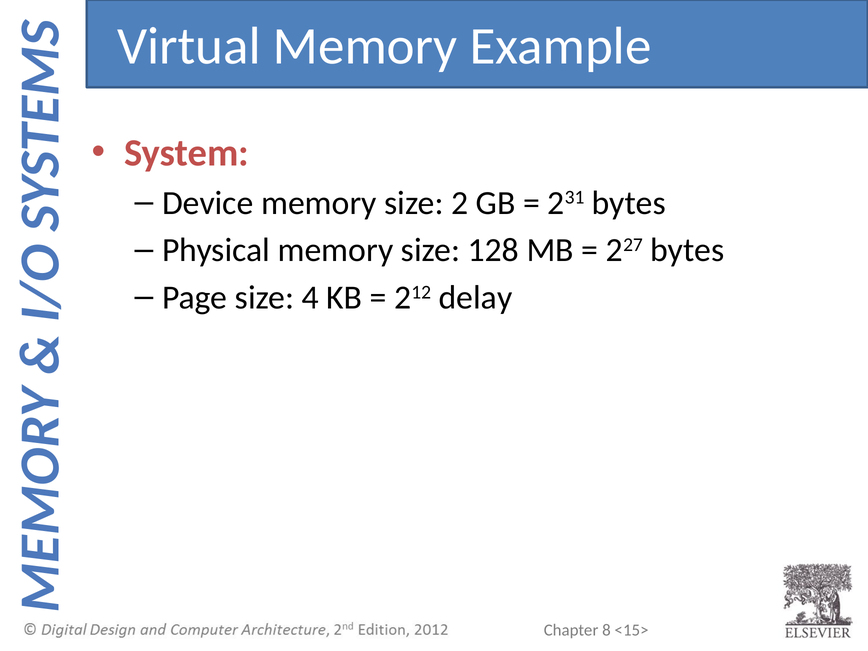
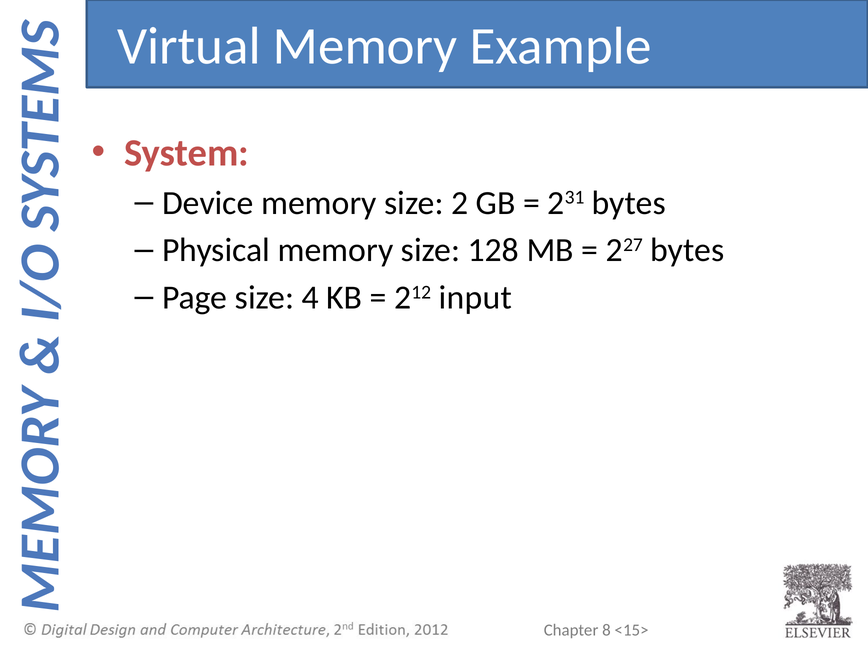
delay: delay -> input (475, 298)
